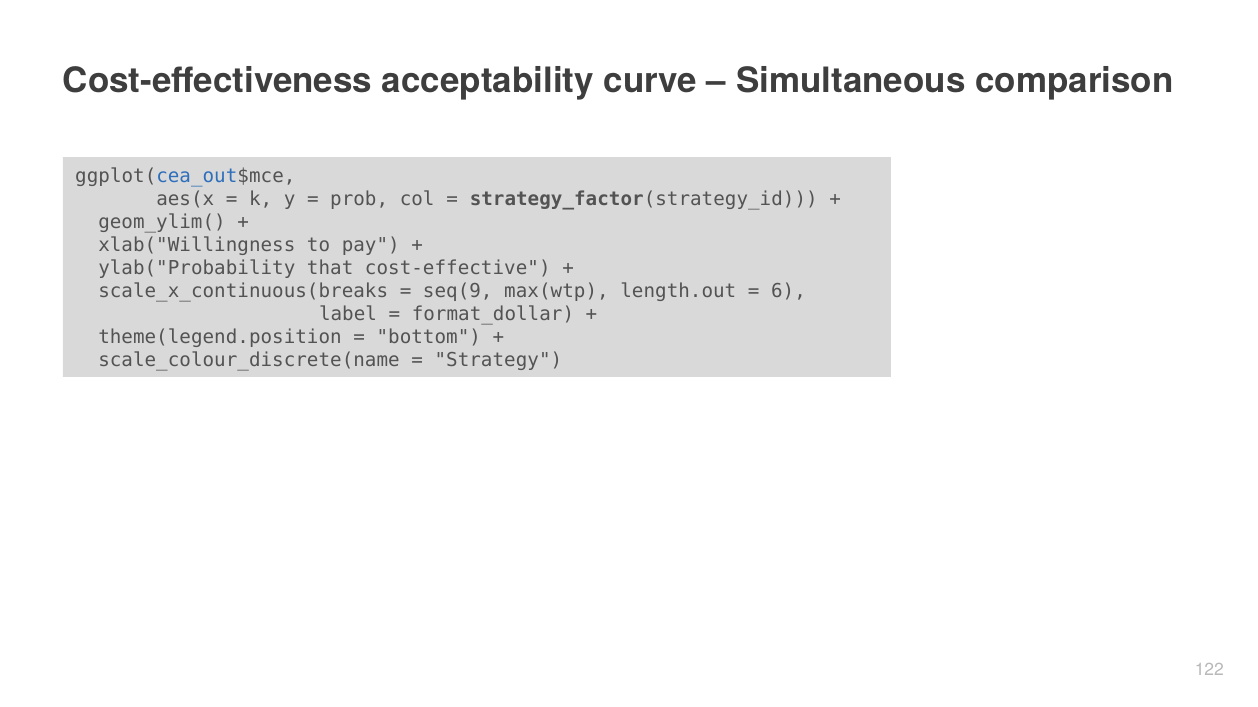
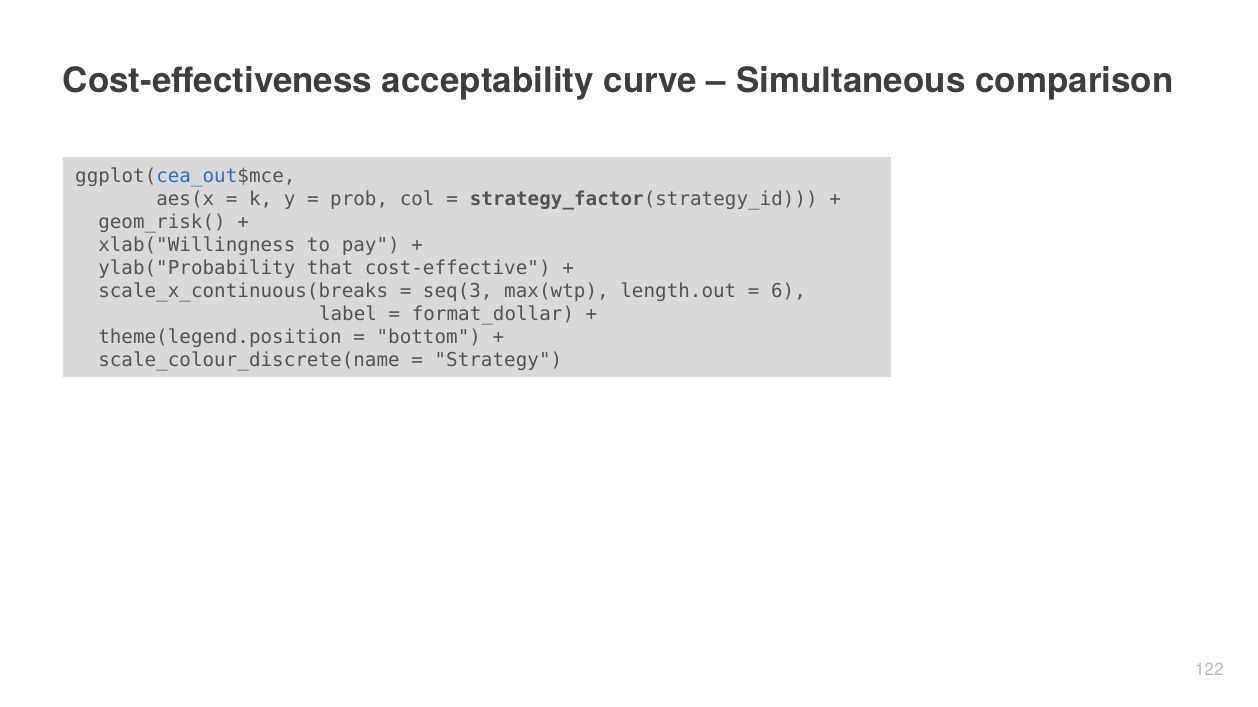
geom_ylim(: geom_ylim( -> geom_risk( (162, 222)
seq(9: seq(9 -> seq(3 (458, 292)
